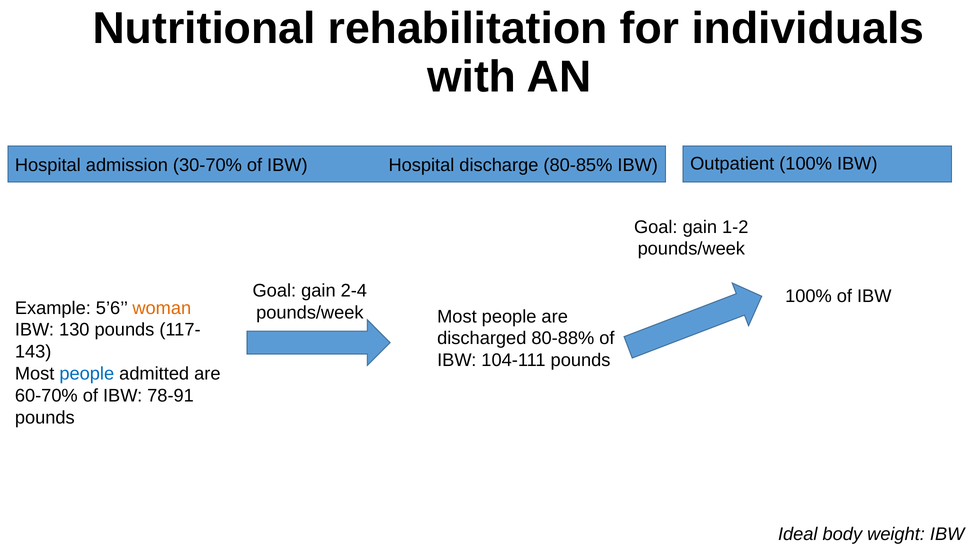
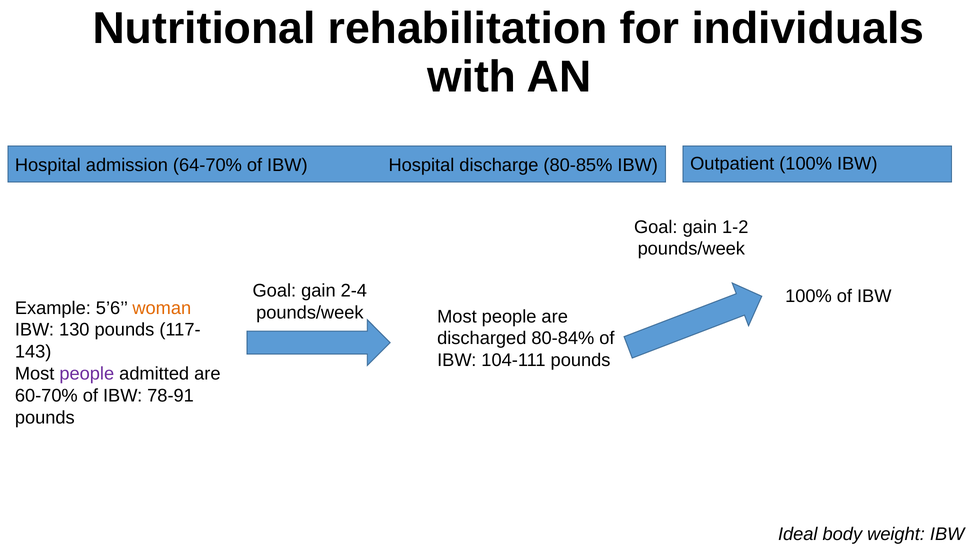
30-70%: 30-70% -> 64-70% (207, 165)
80-88%: 80-88% -> 80-84% (563, 338)
people colour: blue -> purple (87, 373)
